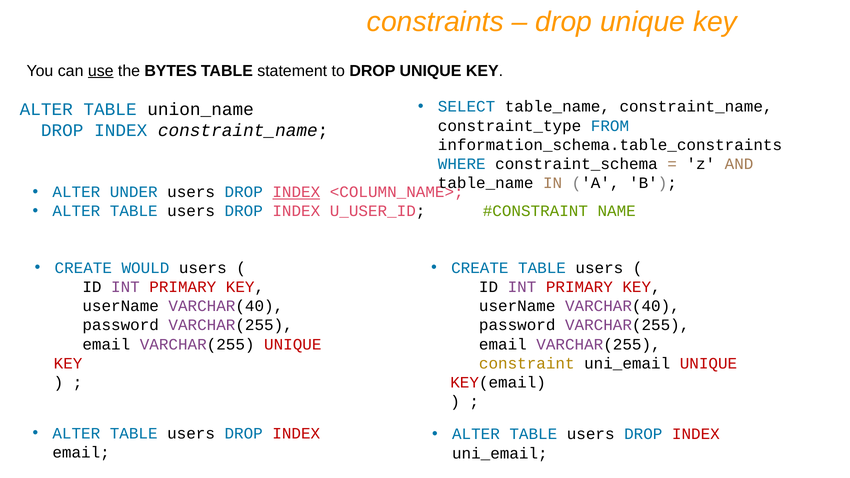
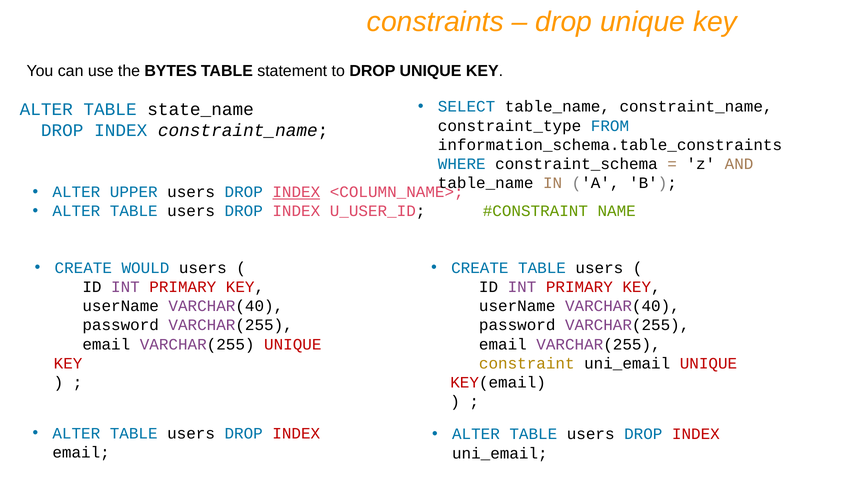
use underline: present -> none (101, 71)
union_name: union_name -> state_name (201, 109)
UNDER: UNDER -> UPPER (134, 192)
